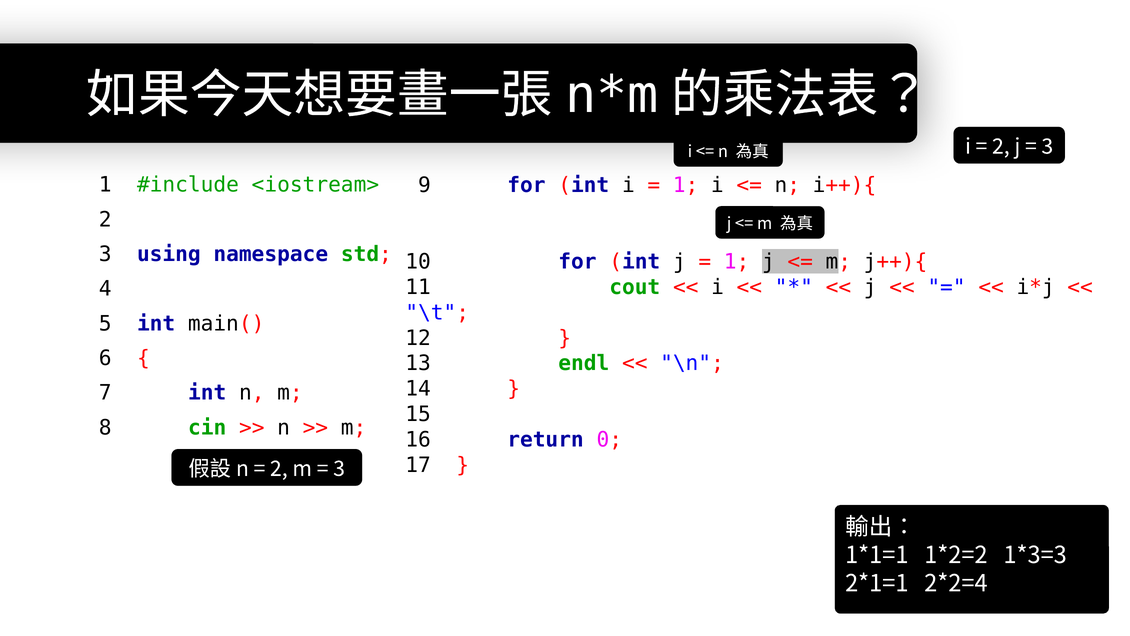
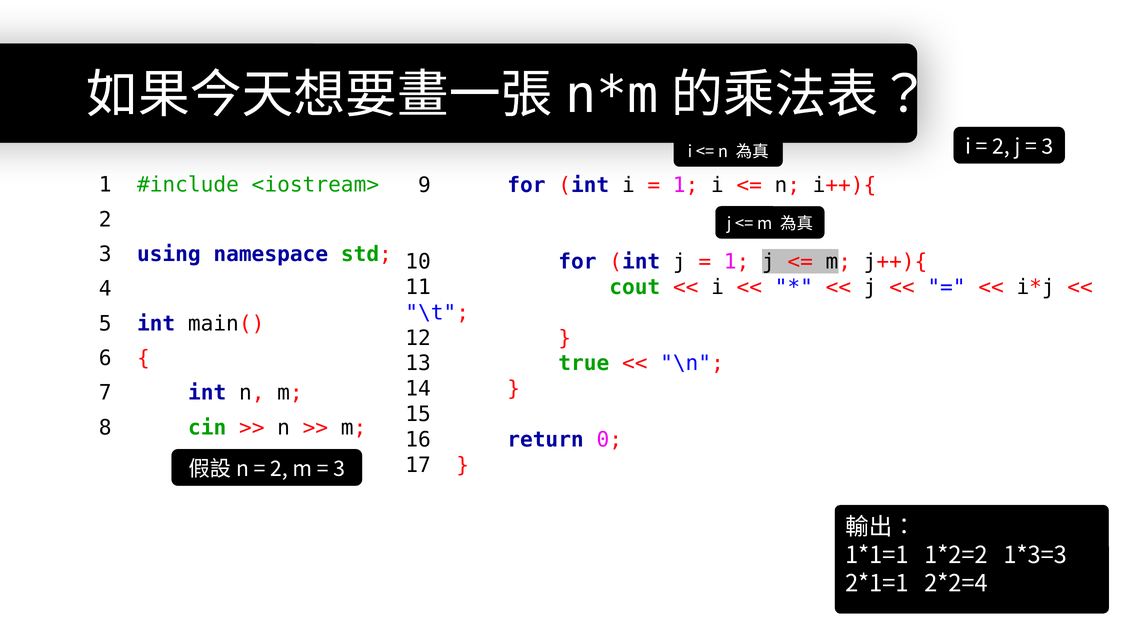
endl: endl -> true (584, 363)
